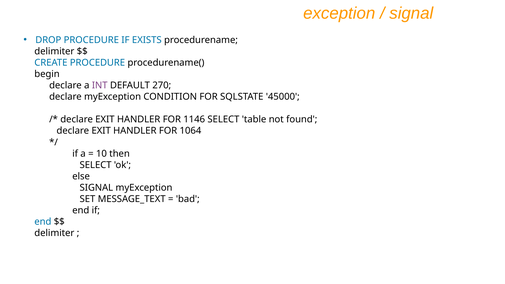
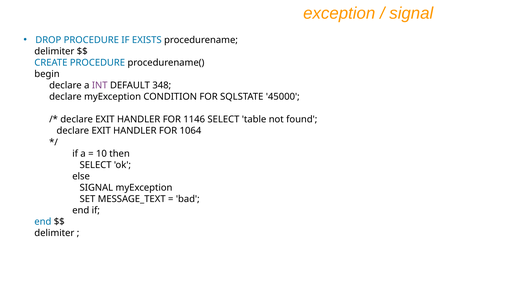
270: 270 -> 348 (162, 85)
